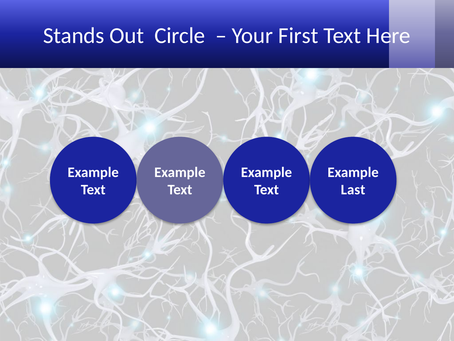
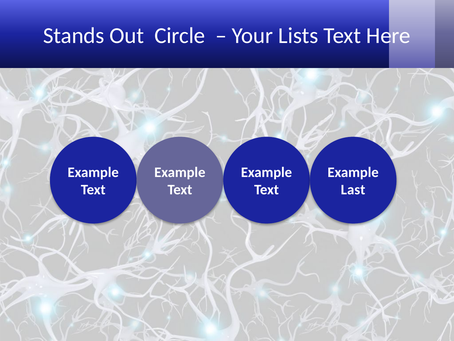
First: First -> Lists (298, 36)
